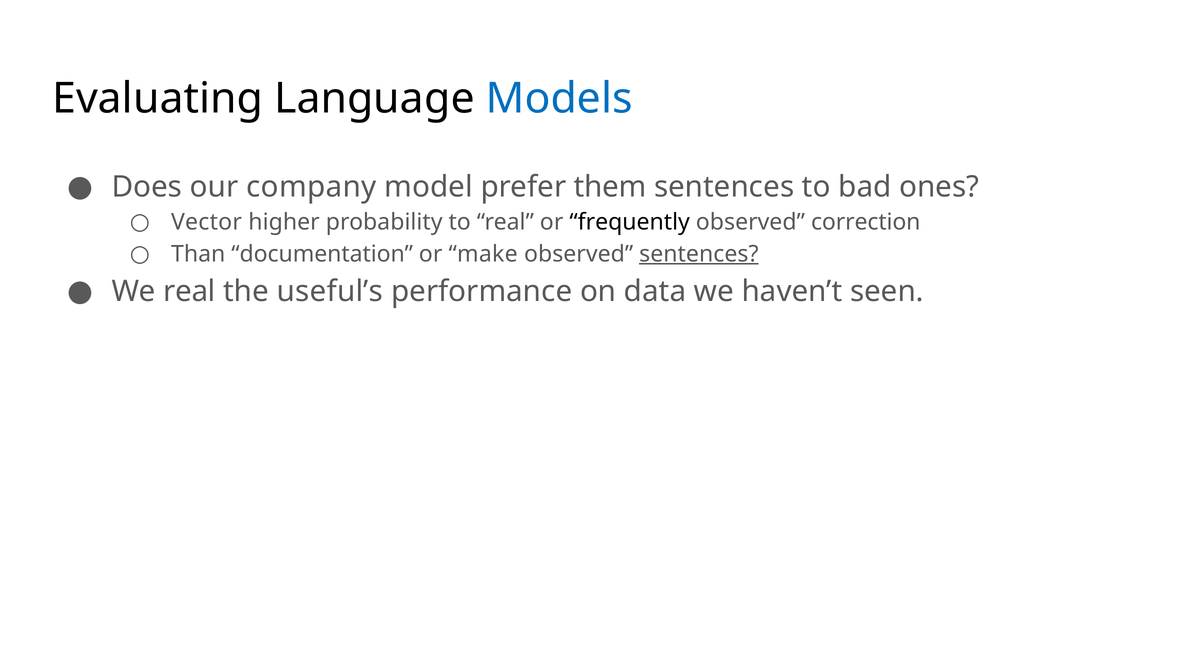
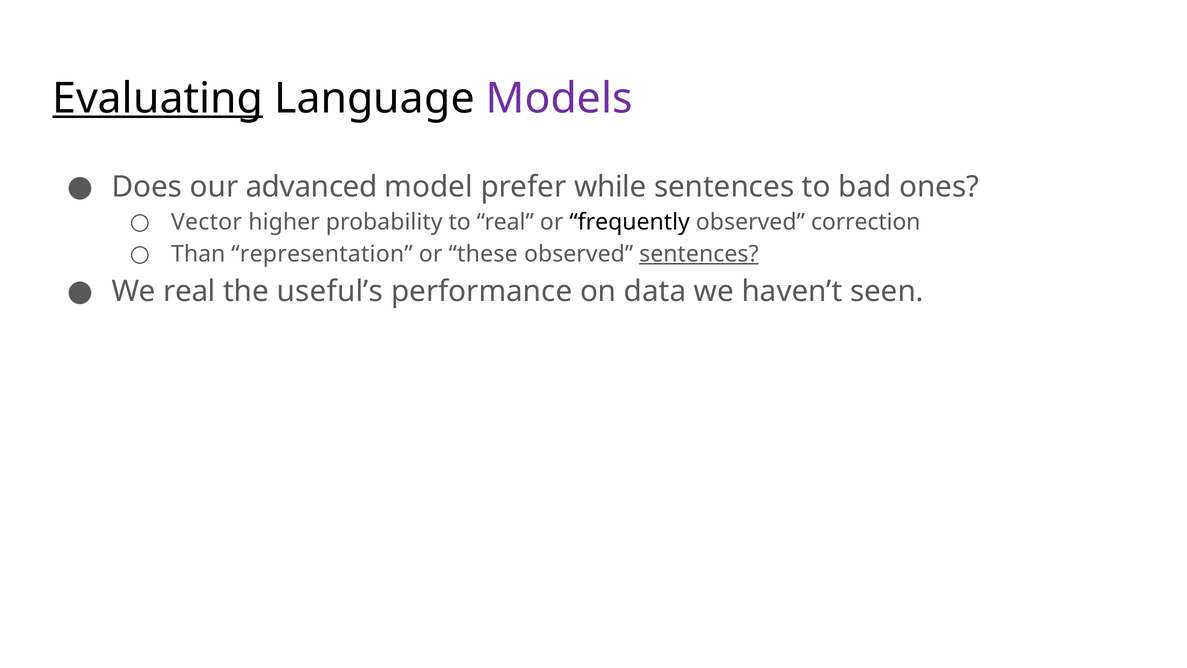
Evaluating underline: none -> present (158, 98)
Models colour: blue -> purple (559, 98)
company: company -> advanced (312, 187)
them: them -> while (610, 187)
documentation: documentation -> representation (322, 254)
make: make -> these (483, 254)
